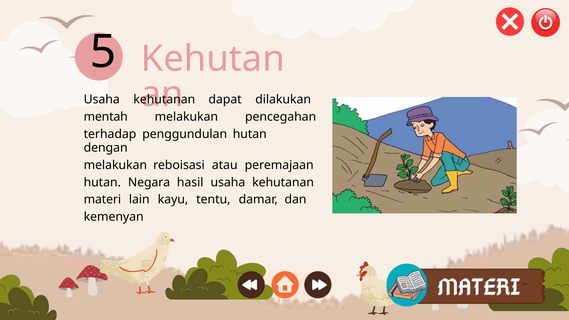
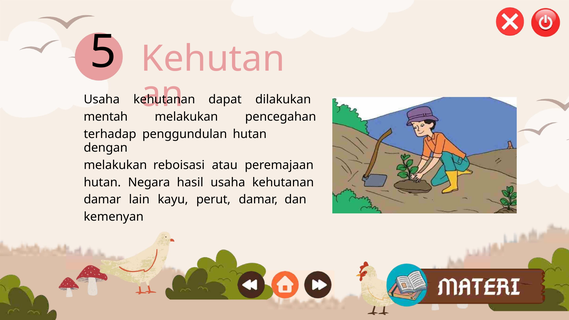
materi: materi -> damar (102, 200)
tentu: tentu -> perut (213, 200)
